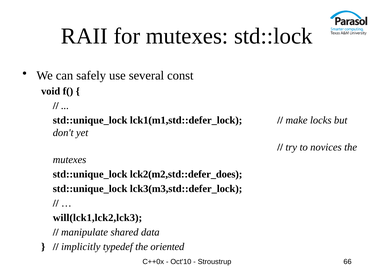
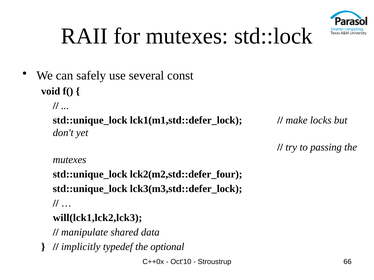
novices: novices -> passing (326, 147)
lck2(m2,std::defer_does: lck2(m2,std::defer_does -> lck2(m2,std::defer_four (186, 174)
oriented: oriented -> optional (167, 247)
